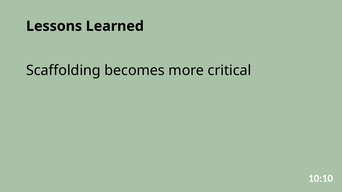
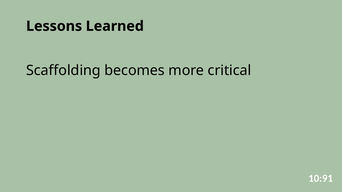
10:10: 10:10 -> 10:91 (321, 179)
